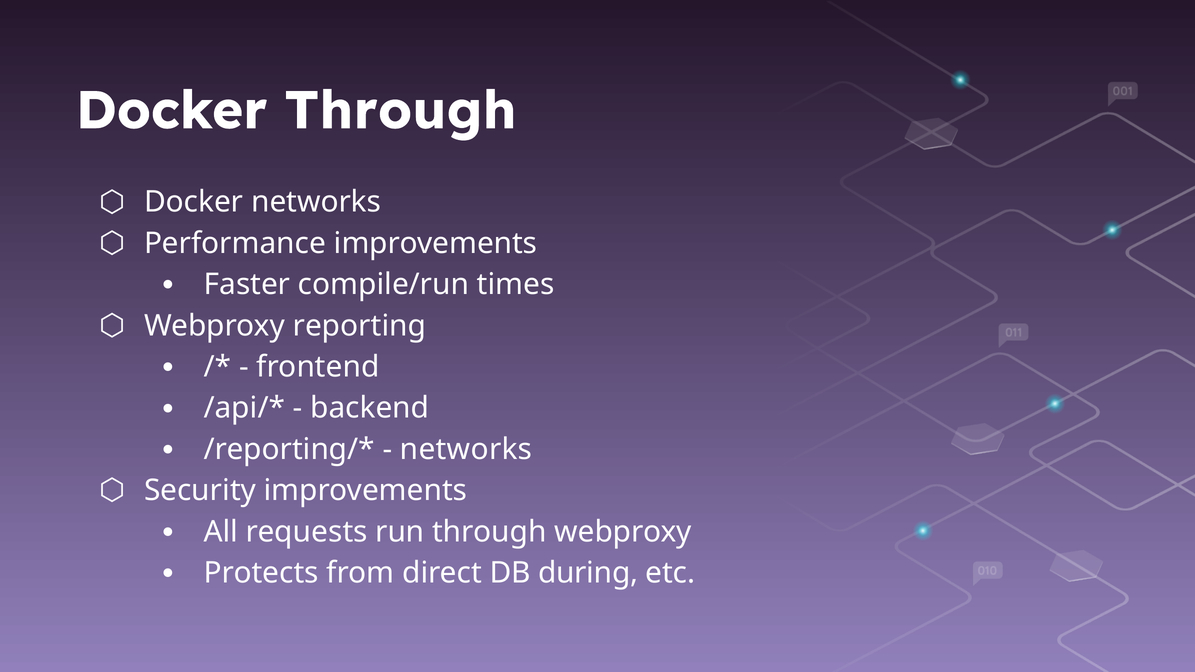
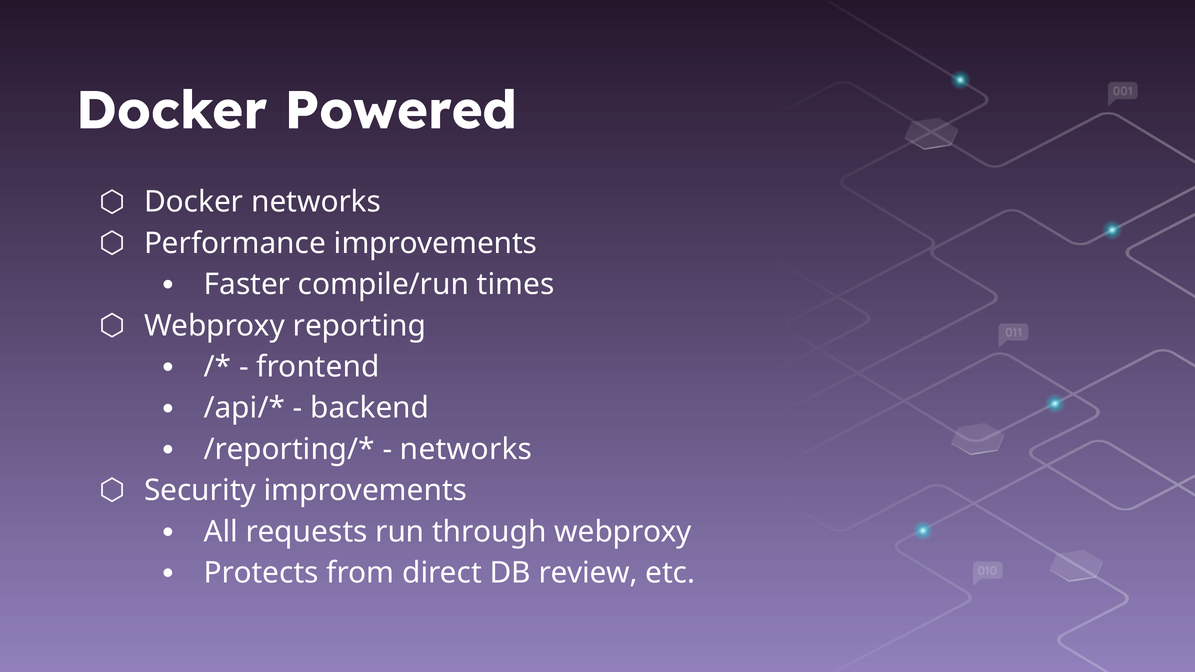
Docker Through: Through -> Powered (401, 111)
during: during -> review (588, 573)
